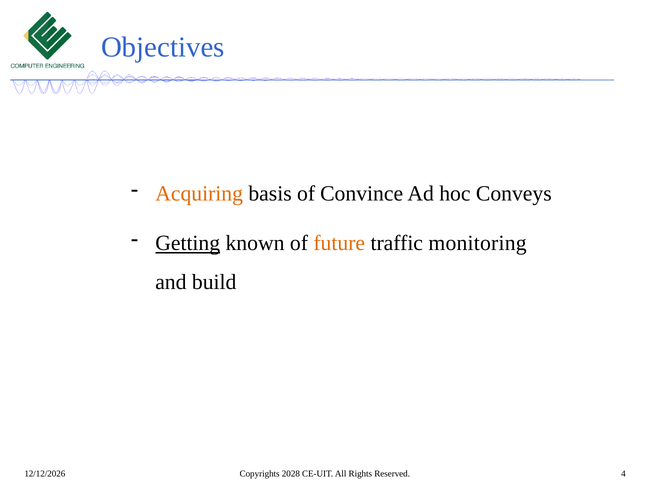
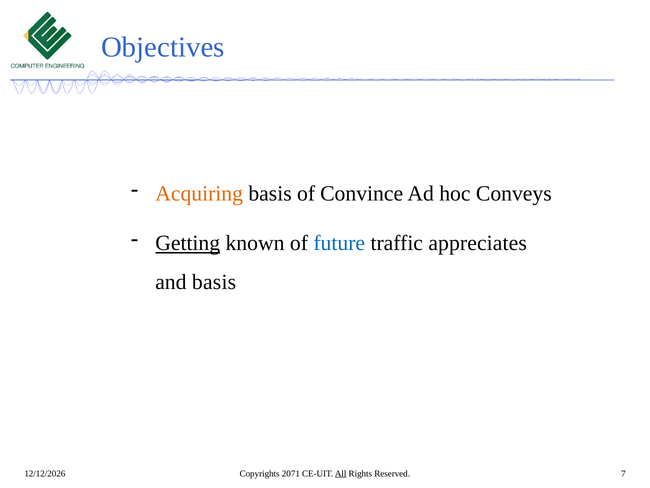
future colour: orange -> blue (339, 243)
monitoring: monitoring -> appreciates (478, 243)
and build: build -> basis (214, 282)
2028: 2028 -> 2071 (291, 473)
All underline: none -> present (341, 473)
4: 4 -> 7 (623, 473)
